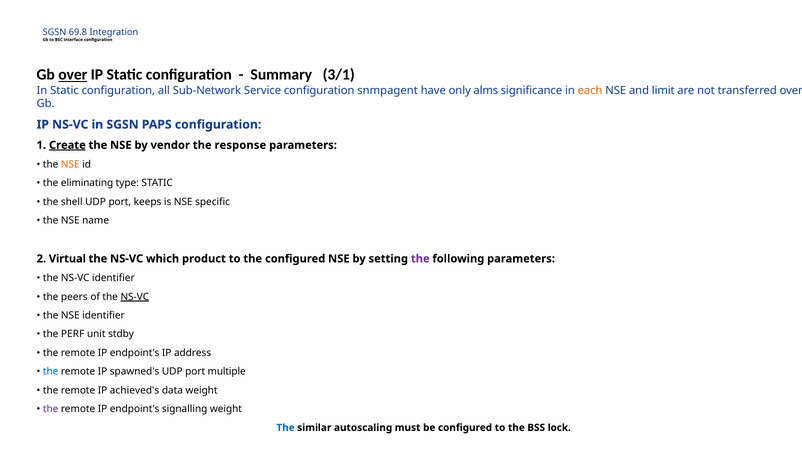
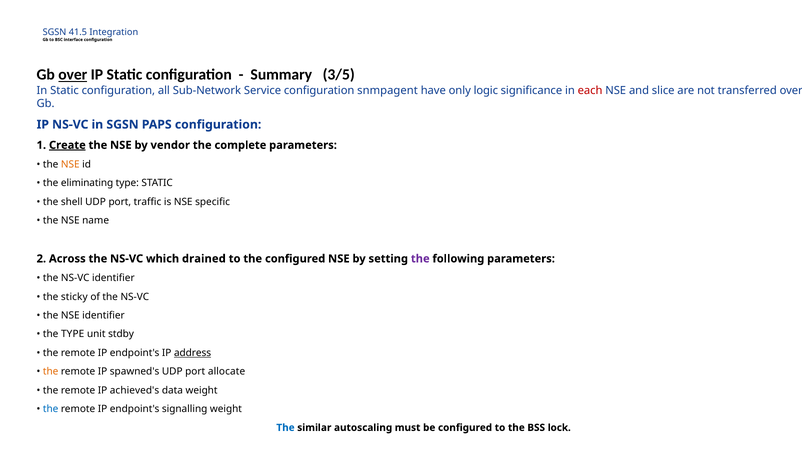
69.8: 69.8 -> 41.5 (78, 32)
3/1: 3/1 -> 3/5 (339, 75)
alms: alms -> logic (486, 90)
each colour: orange -> red (590, 90)
limit: limit -> slice (663, 90)
response: response -> complete (240, 145)
keeps: keeps -> traffic (148, 202)
Virtual: Virtual -> Across (67, 259)
product: product -> drained (204, 259)
peers: peers -> sticky (74, 297)
NS-VC underline: present -> none (135, 297)
the PERF: PERF -> TYPE (73, 334)
address underline: none -> present (193, 353)
the colour: blue -> orange (51, 372)
multiple: multiple -> allocate (227, 372)
the colour: purple -> blue (51, 409)
